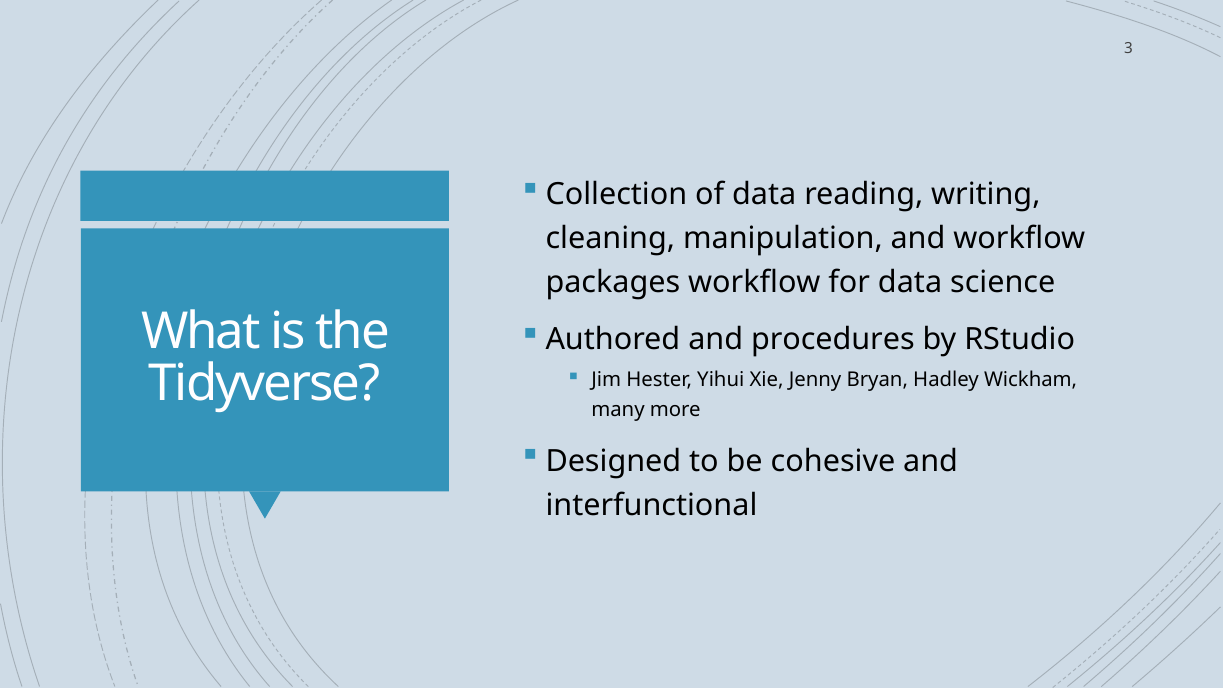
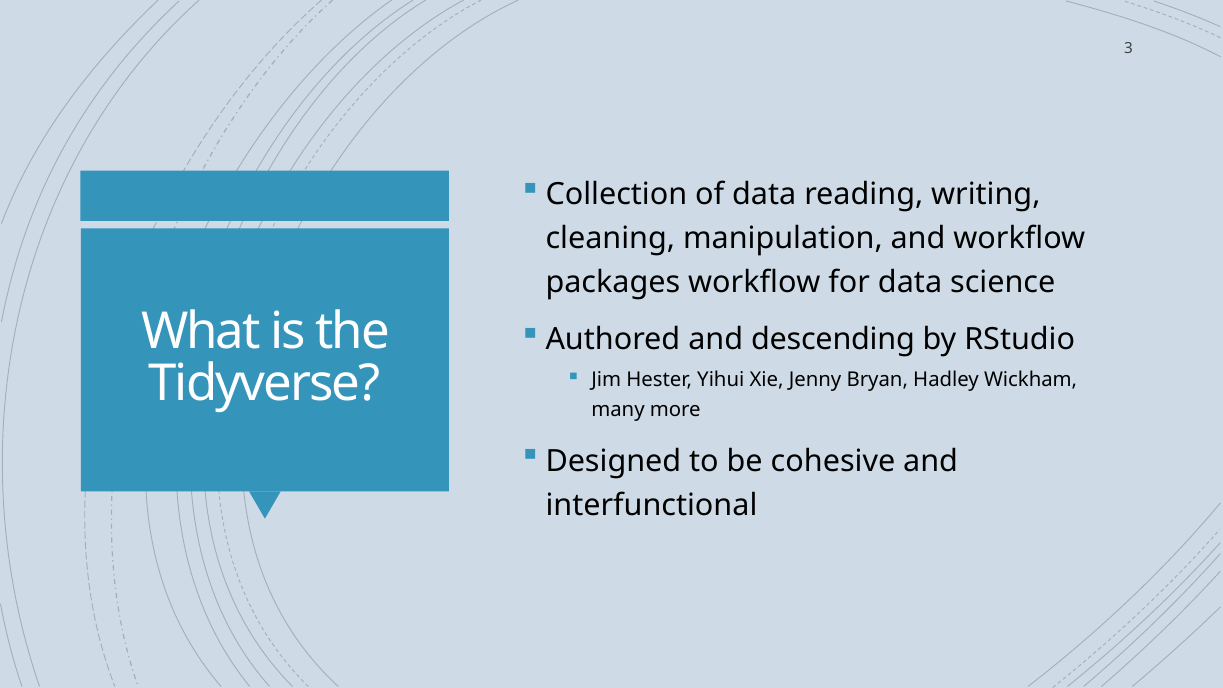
procedures: procedures -> descending (833, 339)
